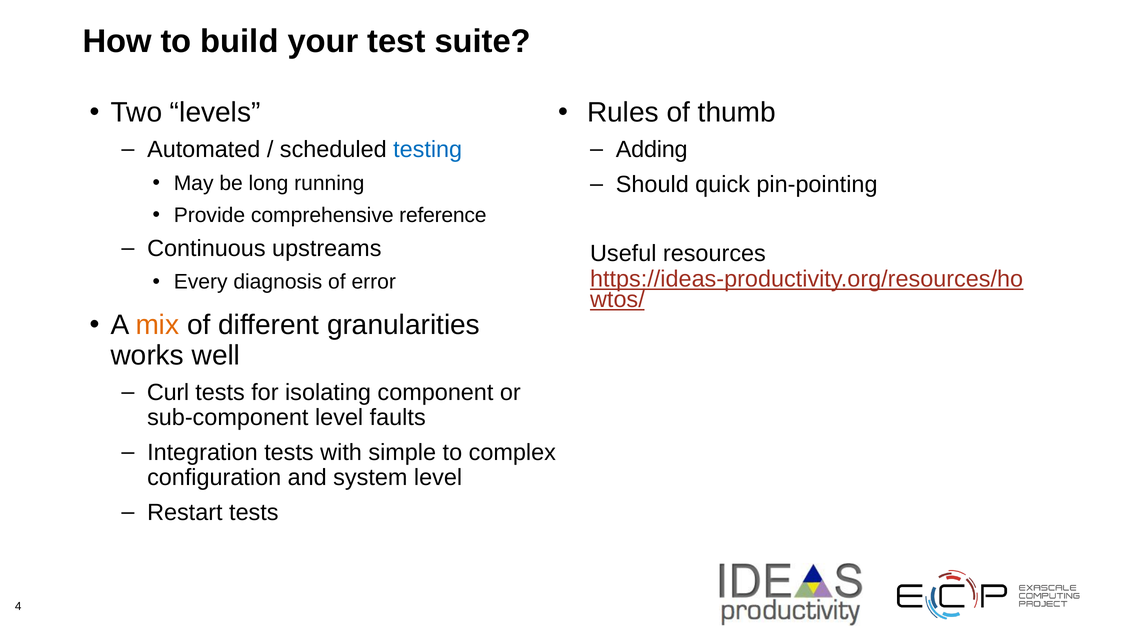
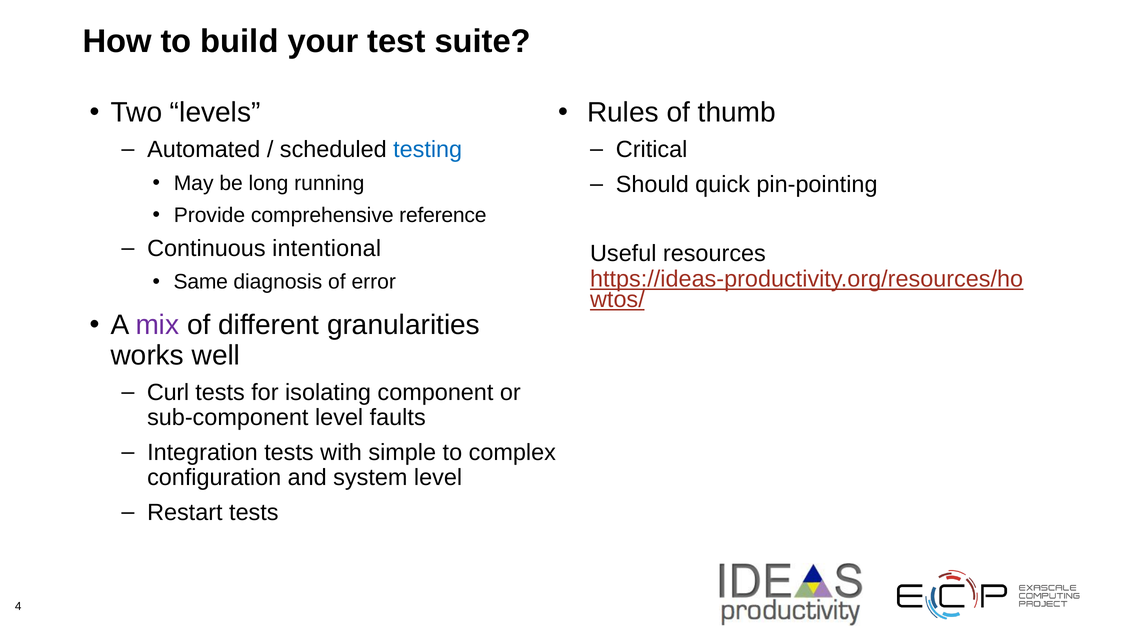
Adding: Adding -> Critical (652, 150)
upstreams: upstreams -> intentional (327, 249)
Every: Every -> Same (201, 282)
mix colour: orange -> purple (157, 325)
